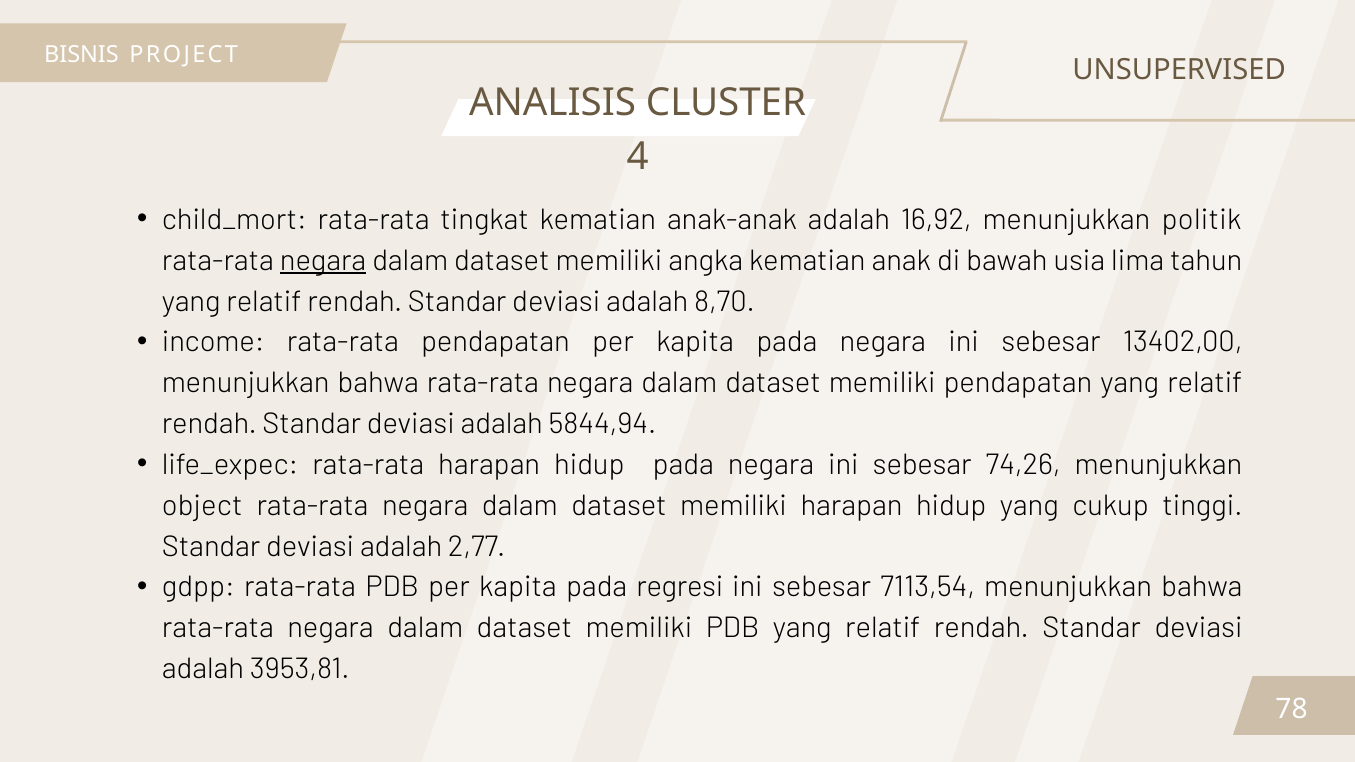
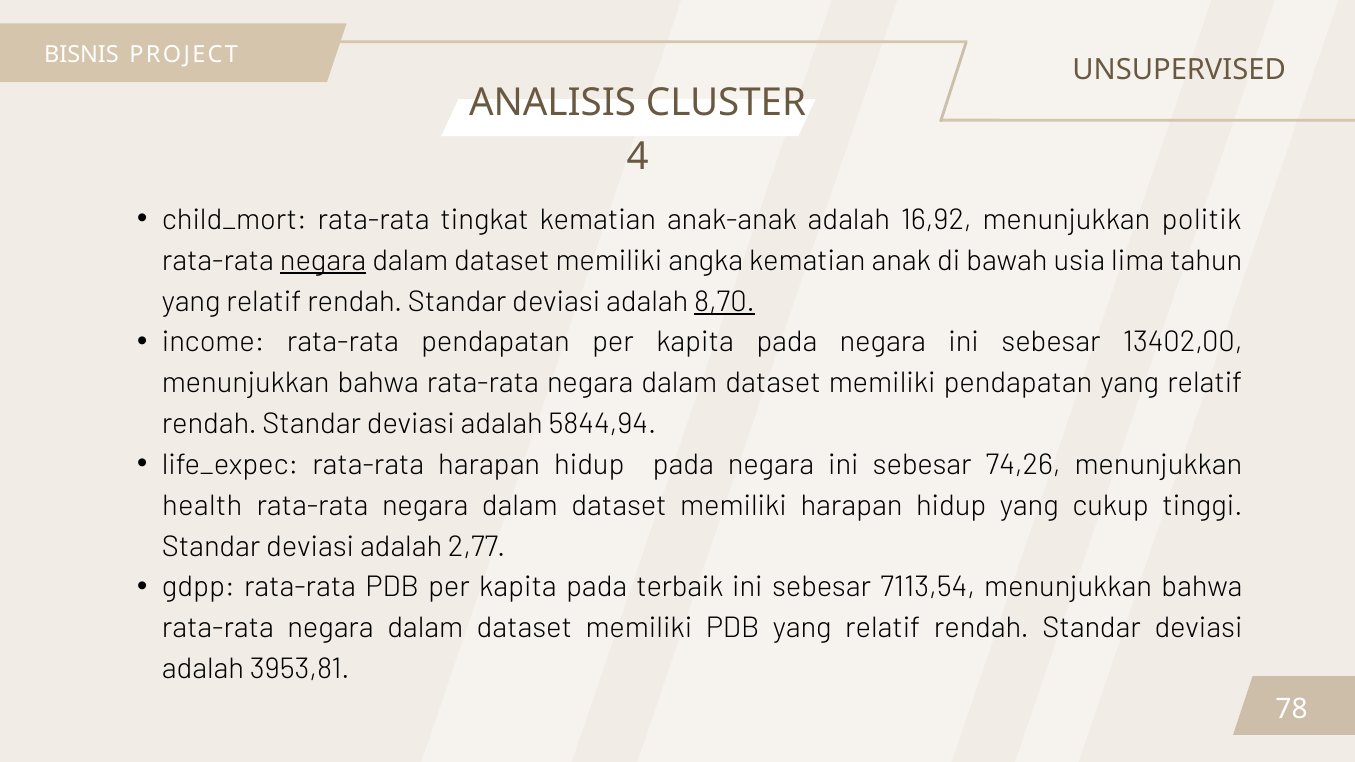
8,70 underline: none -> present (724, 302)
object: object -> health (202, 506)
regresi: regresi -> terbaik (680, 587)
